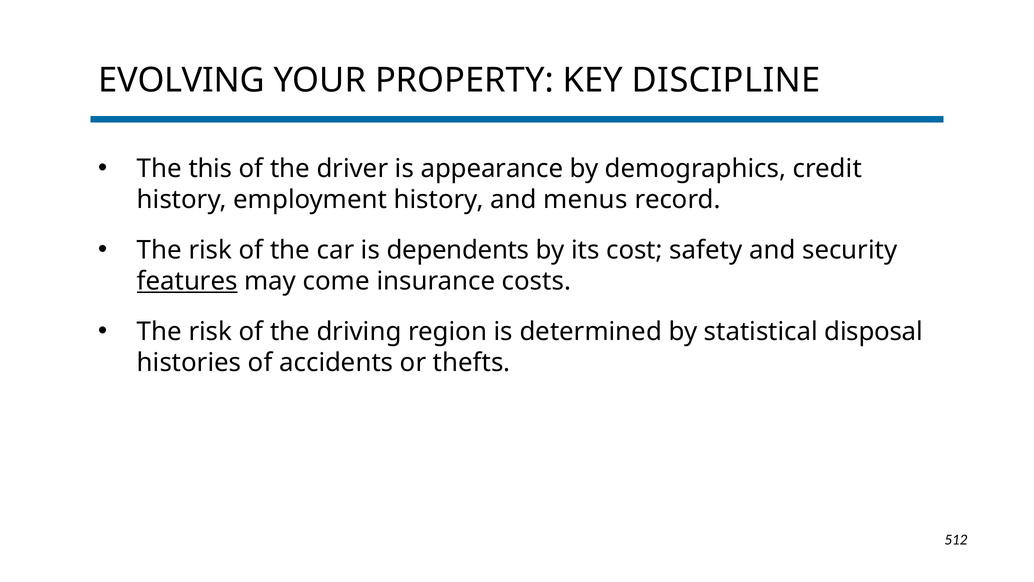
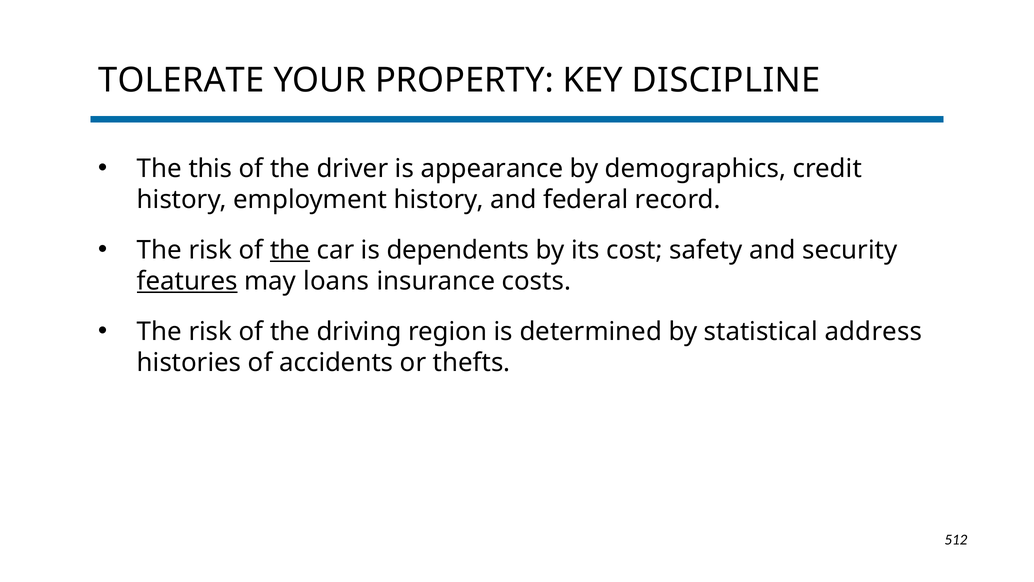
EVOLVING: EVOLVING -> TOLERATE (181, 80)
menus: menus -> federal (586, 200)
the underline: none -> present (290, 250)
come: come -> loans (336, 281)
disposal: disposal -> address (873, 332)
